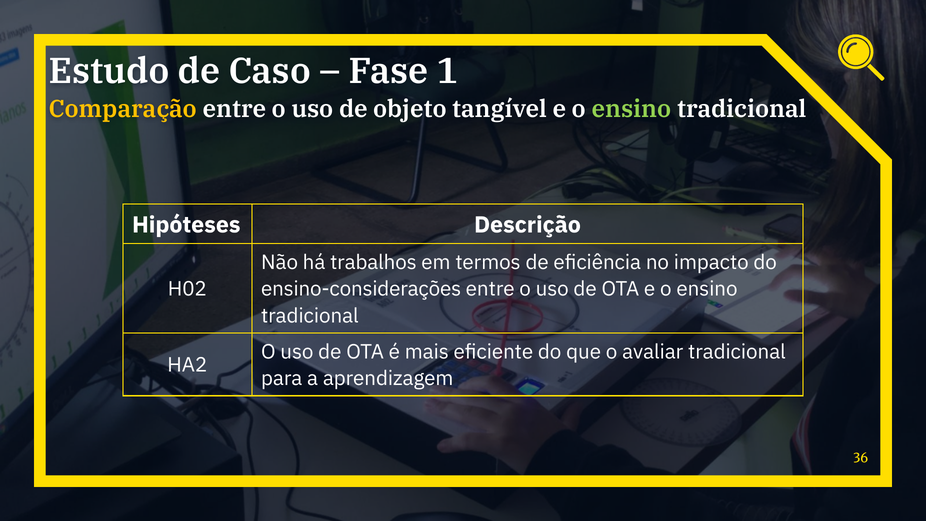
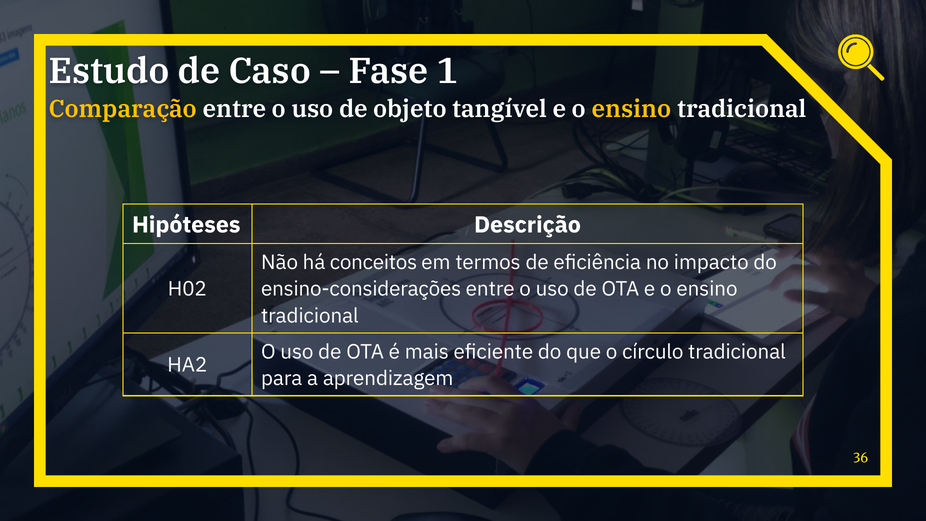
ensino colour: light green -> yellow (632, 109)
trabalhos: trabalhos -> conceitos (373, 262)
avaliar: avaliar -> círculo (653, 352)
